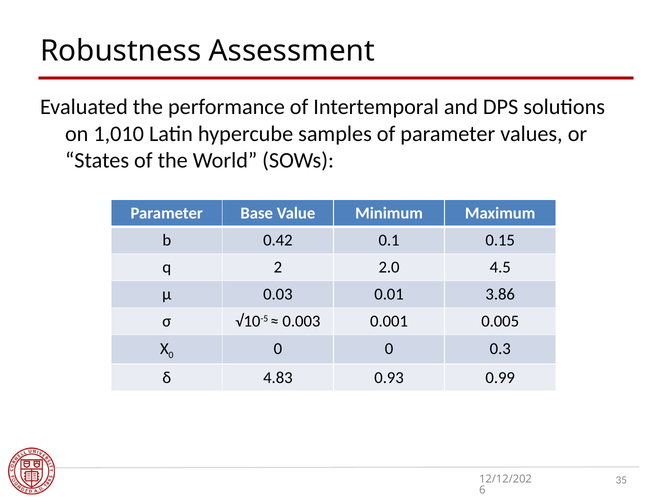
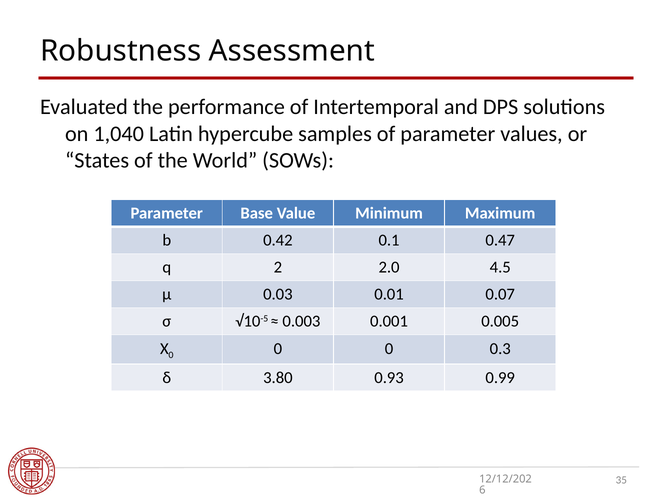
1,010: 1,010 -> 1,040 (119, 134)
0.15: 0.15 -> 0.47 (500, 240)
3.86: 3.86 -> 0.07 (500, 295)
4.83: 4.83 -> 3.80 (278, 378)
